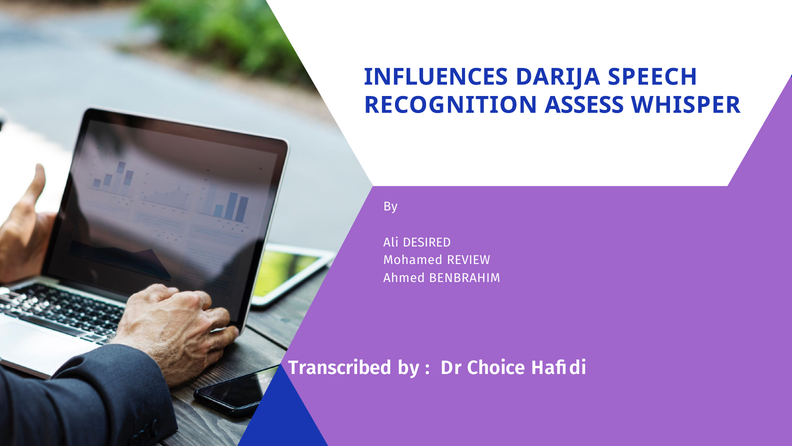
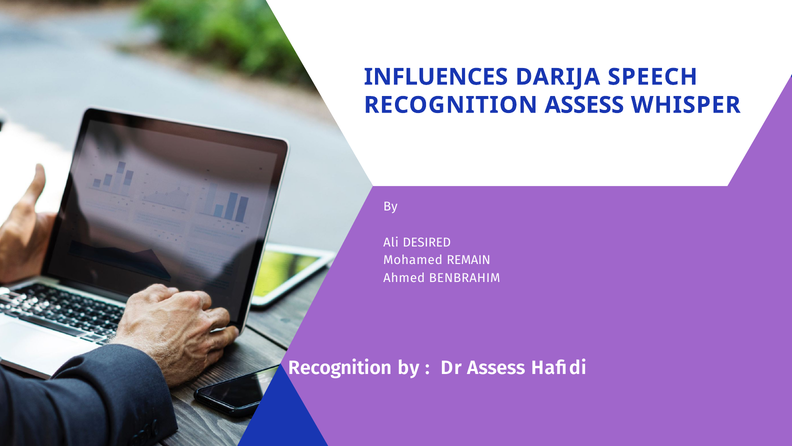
REVIEW: REVIEW -> REMAIN (469, 260)
Transcribed: Transcribed -> Recognition (340, 367)
Dr Choice: Choice -> Assess (497, 367)
